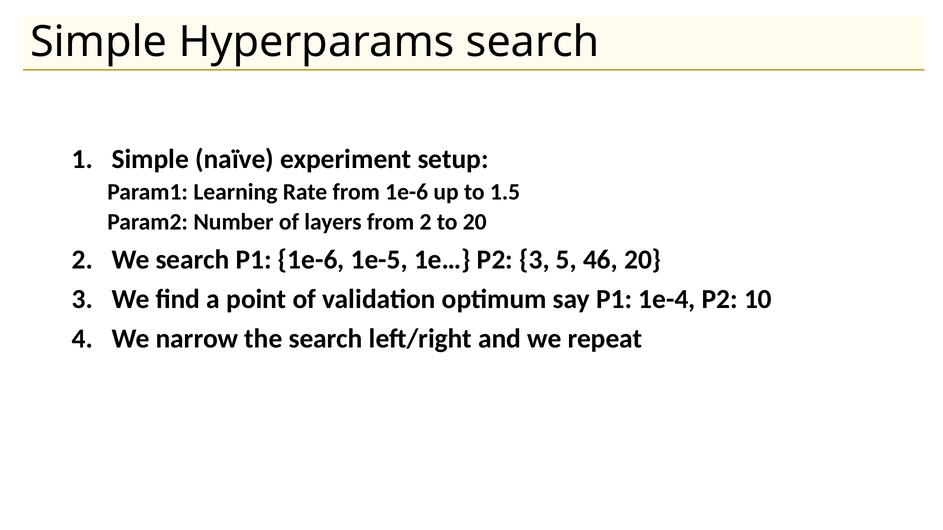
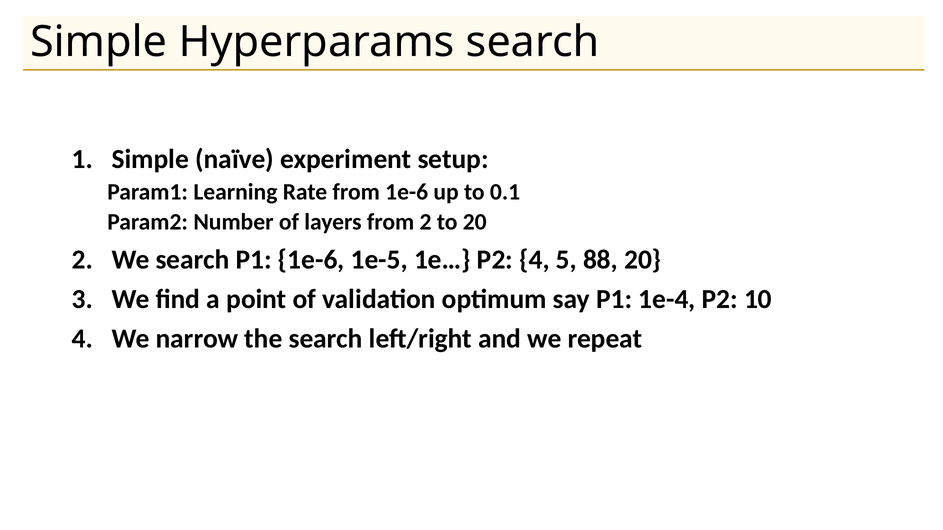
1.5: 1.5 -> 0.1 (505, 192)
P2 3: 3 -> 4 (534, 260)
46: 46 -> 88 (600, 260)
